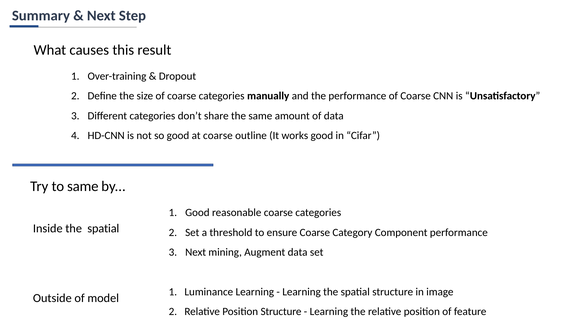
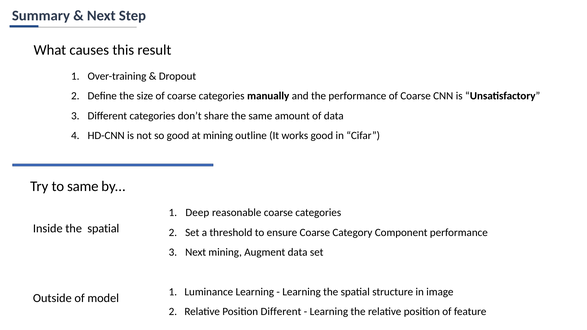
at coarse: coarse -> mining (218, 136)
1 Good: Good -> Deep (197, 213)
Position Structure: Structure -> Different (281, 312)
